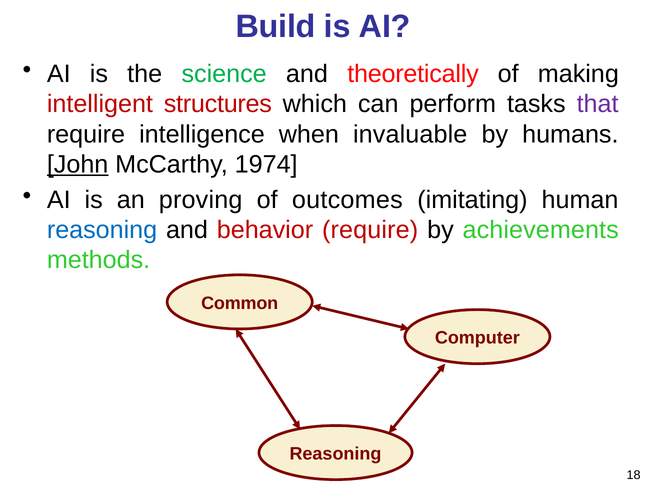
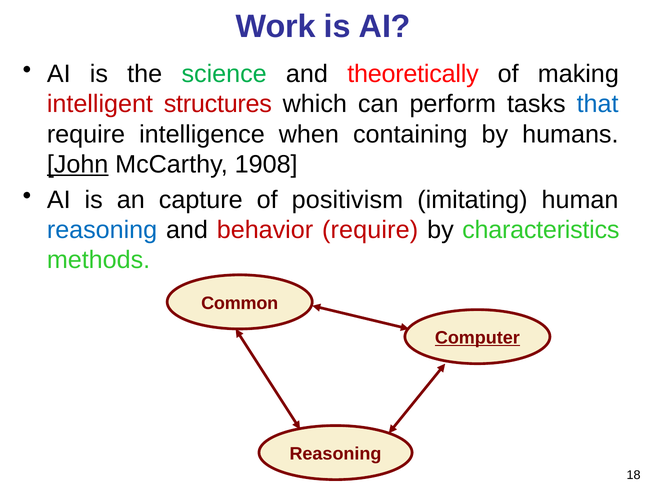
Build: Build -> Work (276, 27)
that colour: purple -> blue (598, 104)
invaluable: invaluable -> containing (410, 134)
1974: 1974 -> 1908 (266, 165)
proving: proving -> capture (201, 200)
outcomes: outcomes -> positivism (347, 200)
achievements: achievements -> characteristics (541, 230)
Computer underline: none -> present (477, 338)
